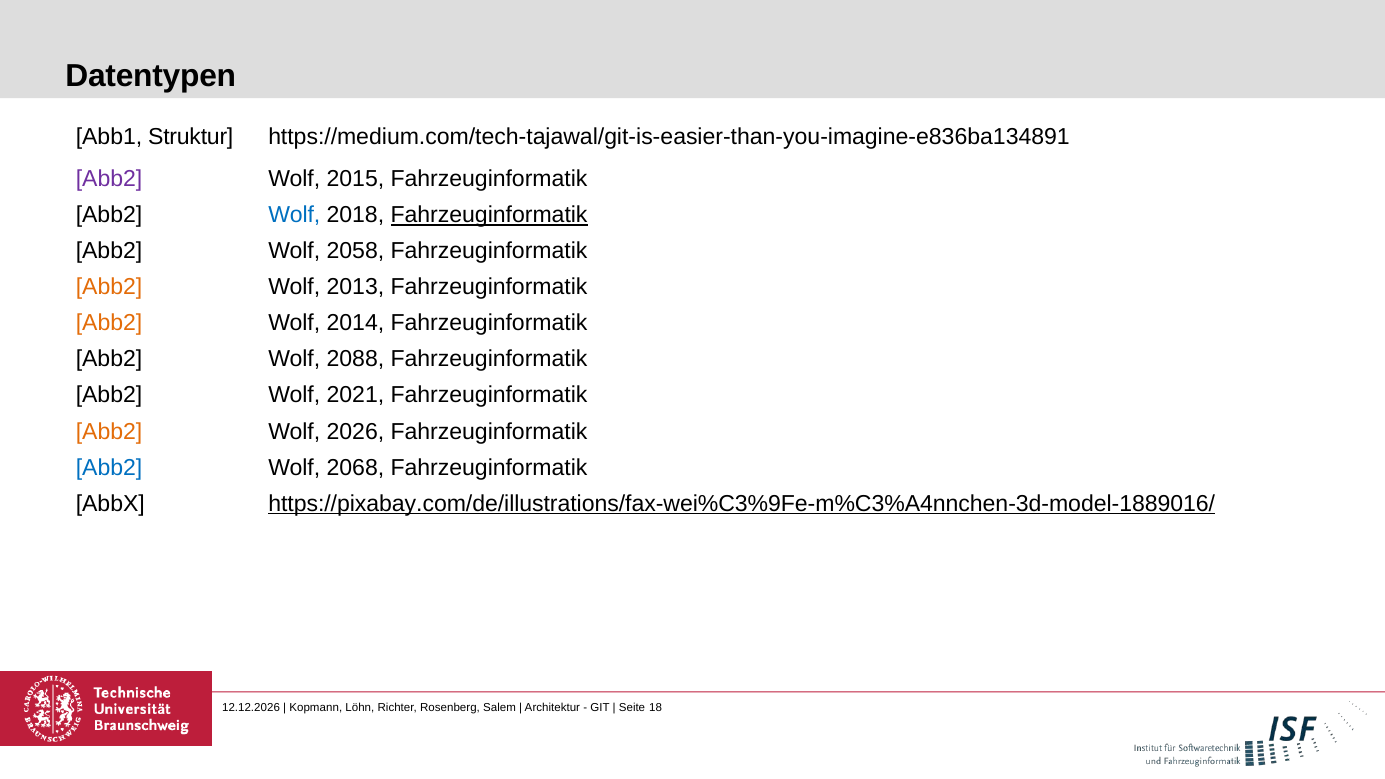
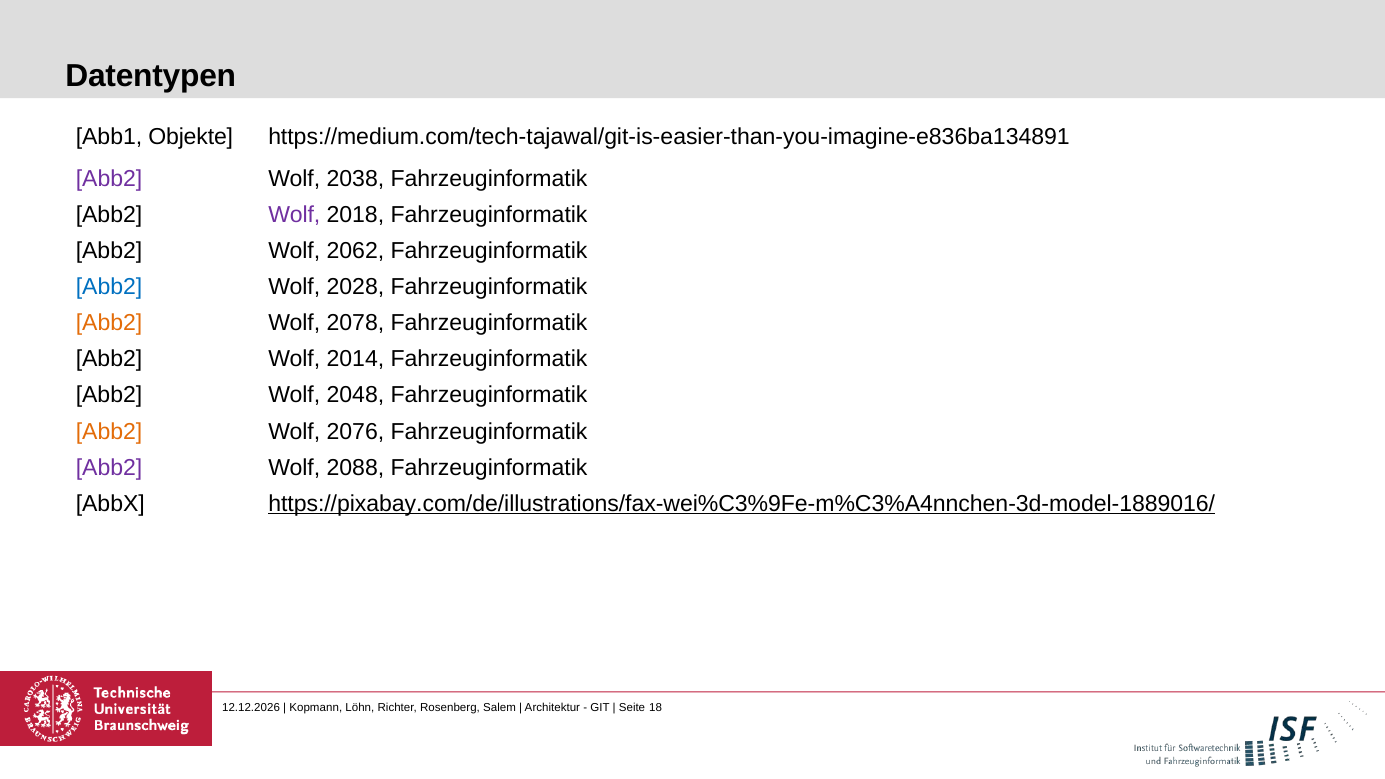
Struktur: Struktur -> Objekte (191, 137)
2015: 2015 -> 2038 (355, 179)
Wolf colour: blue -> purple (294, 215)
Fahrzeuginformatik underline: present -> none (489, 215)
2058: 2058 -> 2062 (355, 251)
Abb2 colour: orange -> blue (109, 287)
2013: 2013 -> 2028 (355, 287)
2014: 2014 -> 2078 (355, 323)
2088: 2088 -> 2014 (355, 359)
2021: 2021 -> 2048 (355, 395)
2026: 2026 -> 2076 (355, 431)
Abb2 colour: blue -> purple (109, 468)
2068: 2068 -> 2088 (355, 468)
